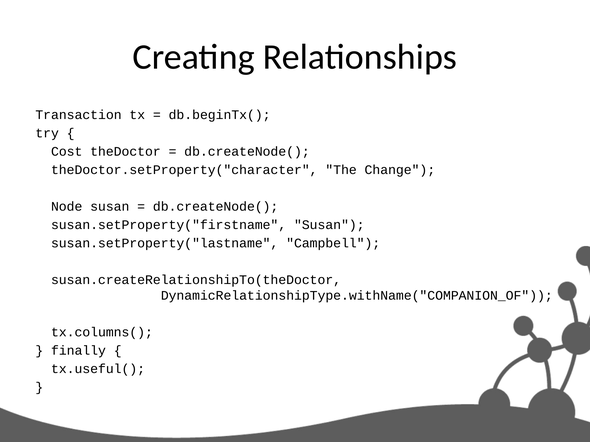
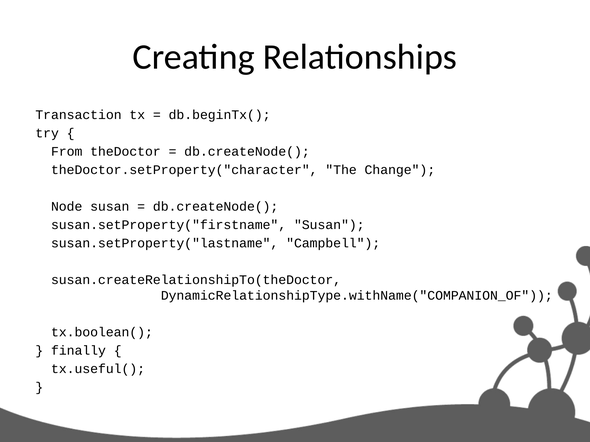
Cost: Cost -> From (67, 152)
tx.columns(: tx.columns( -> tx.boolean( (102, 333)
